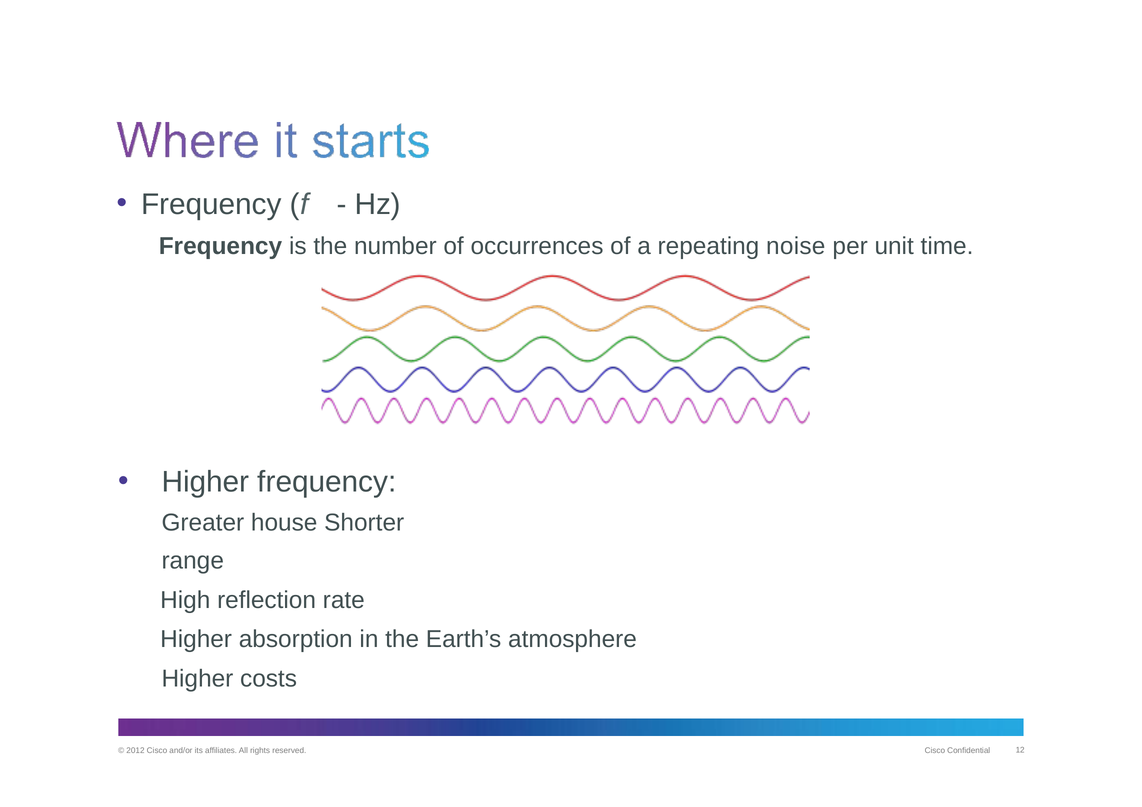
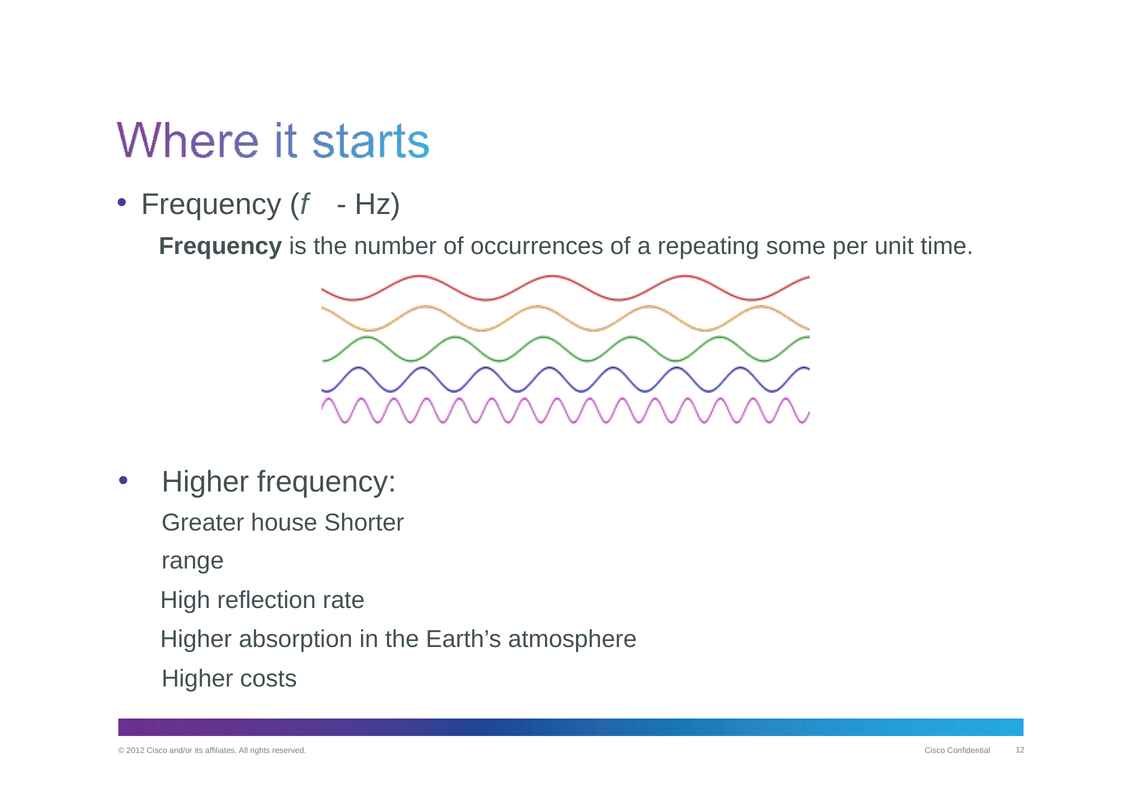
noise: noise -> some (796, 246)
